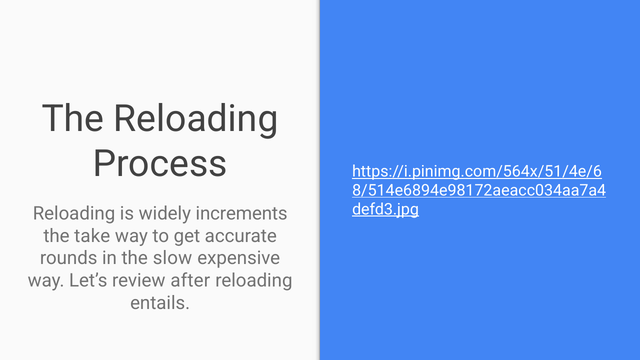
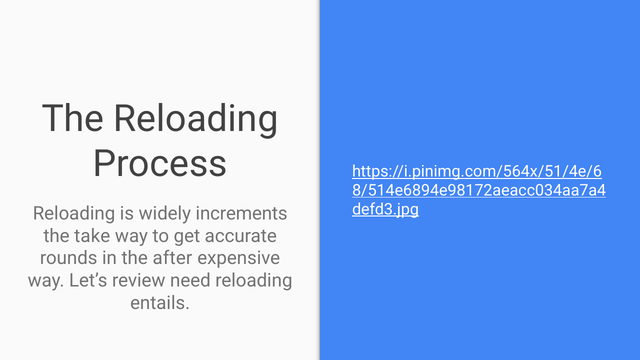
slow: slow -> after (172, 258)
after: after -> need (190, 281)
